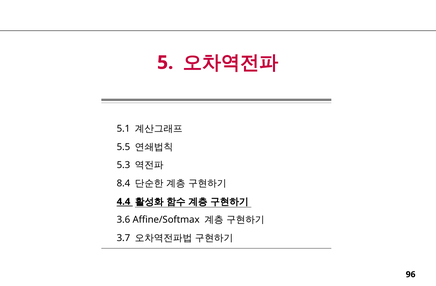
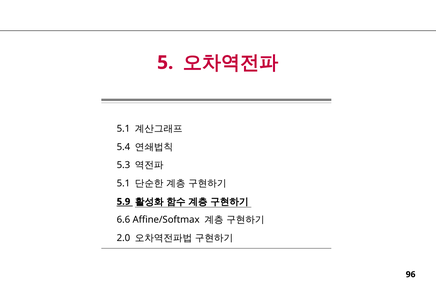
5.5: 5.5 -> 5.4 (123, 147)
8.4: 8.4 -> 5.1 (123, 184)
4.4: 4.4 -> 5.9 (123, 202)
3.6: 3.6 -> 6.6 (123, 220)
3.7: 3.7 -> 2.0 (123, 238)
